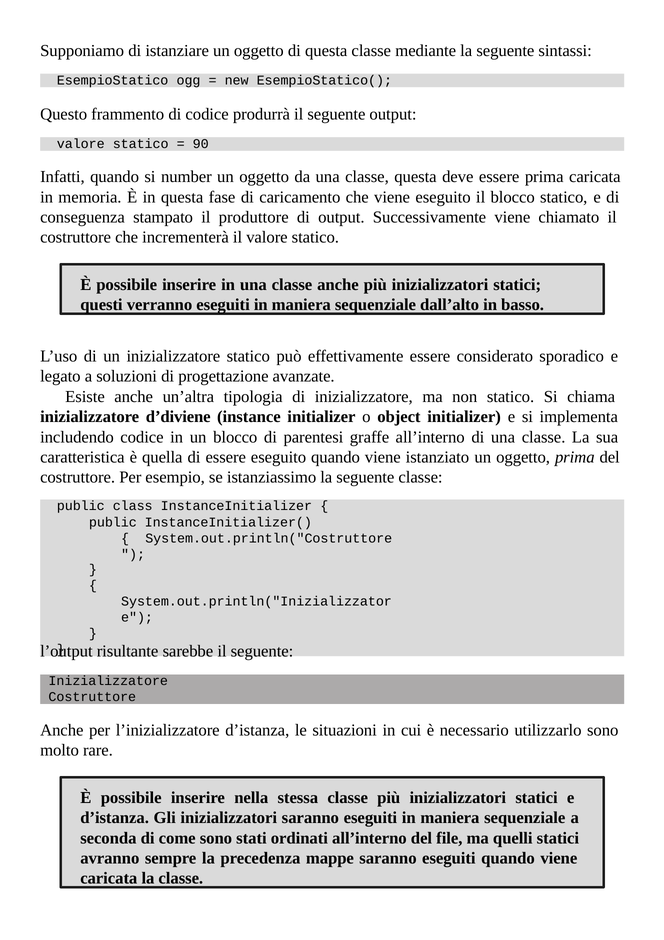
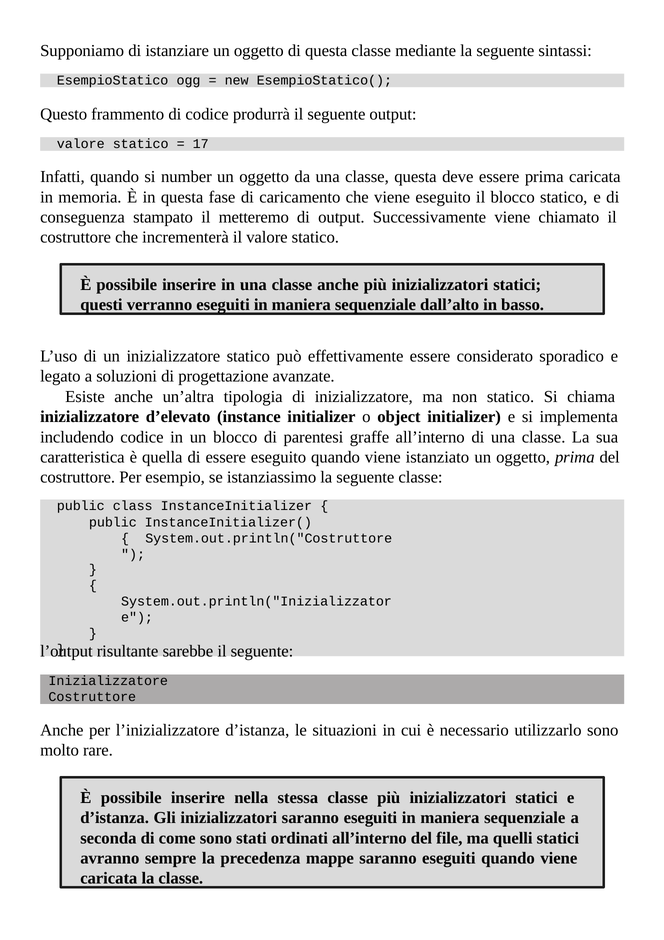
90: 90 -> 17 (201, 144)
produttore: produttore -> metteremo (254, 217)
d’diviene: d’diviene -> d’elevato (178, 417)
